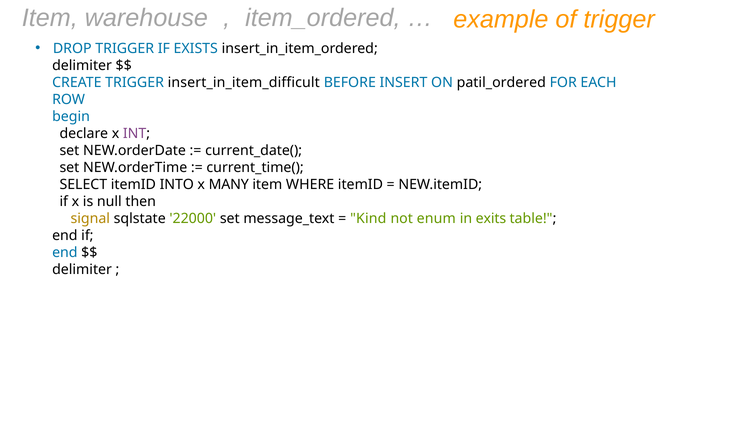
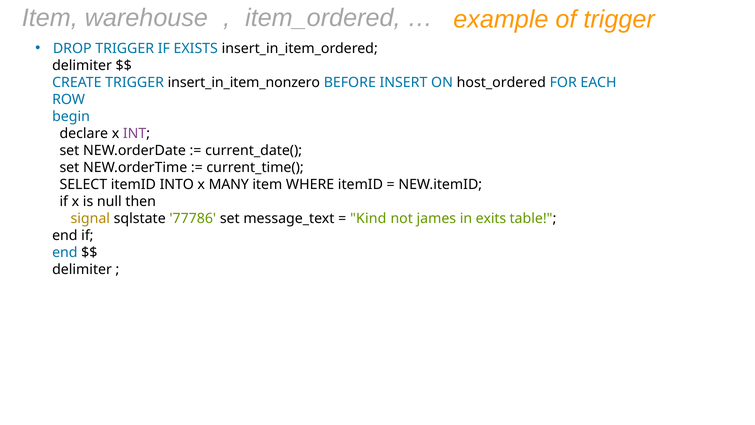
insert_in_item_difficult: insert_in_item_difficult -> insert_in_item_nonzero (244, 82)
patil_ordered: patil_ordered -> host_ordered (501, 82)
22000: 22000 -> 77786 (193, 218)
enum: enum -> james (436, 218)
